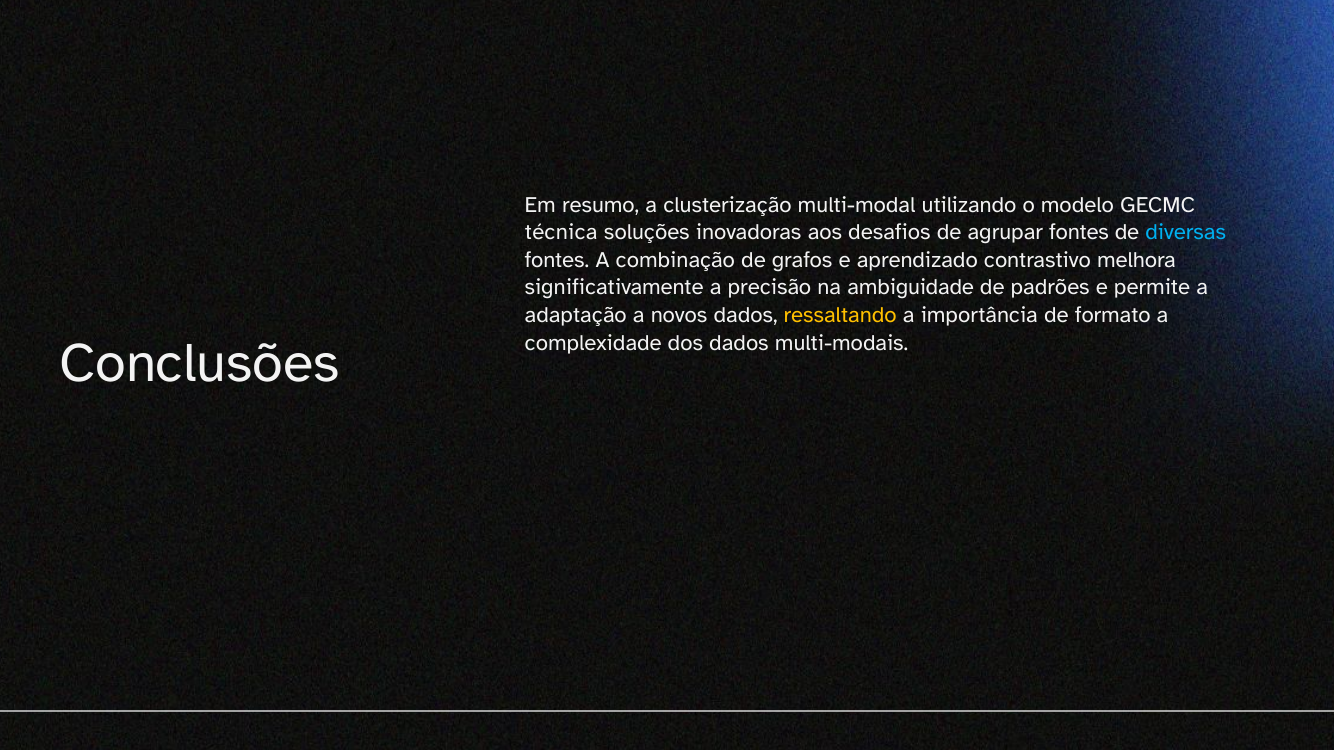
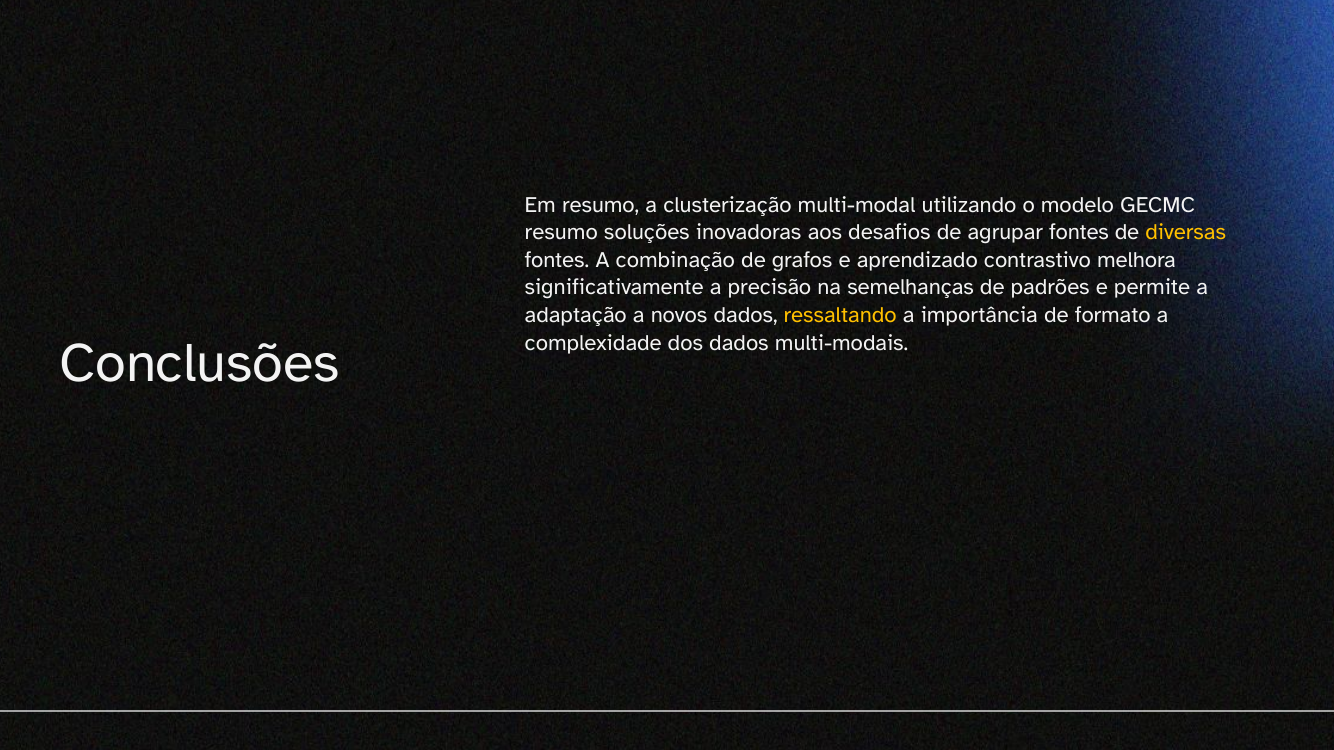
técnica: técnica -> resumo (561, 233)
diversas colour: light blue -> yellow (1186, 233)
ambiguidade: ambiguidade -> semelhanças (911, 288)
